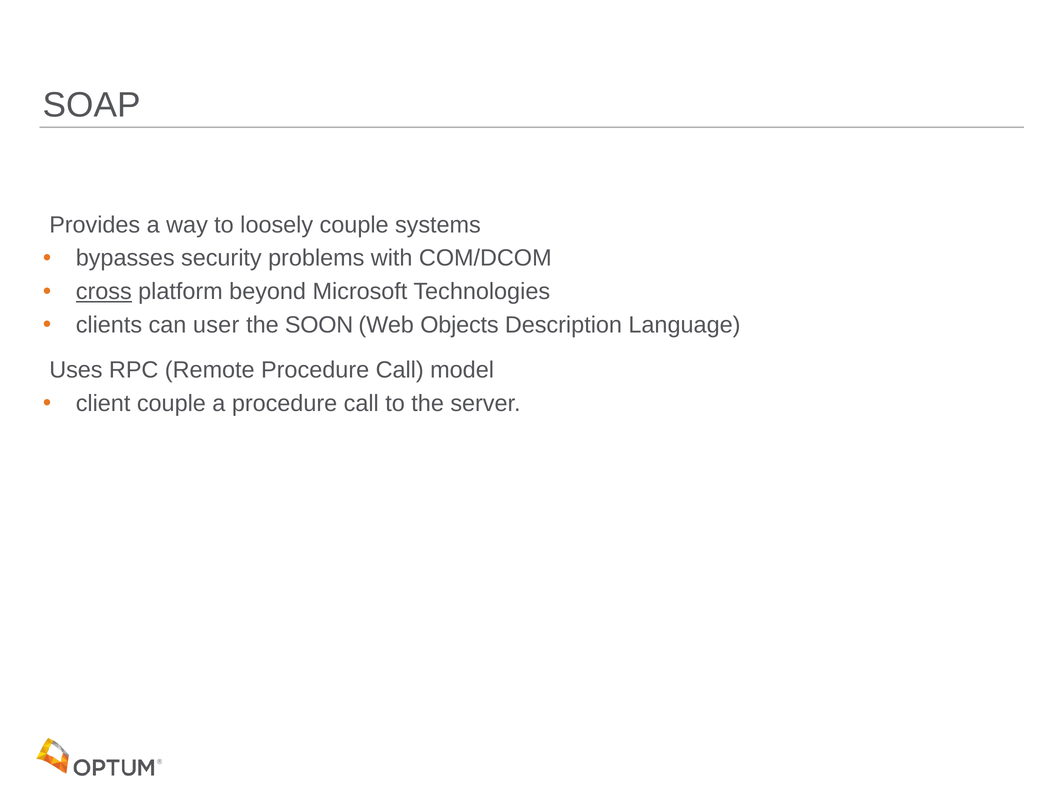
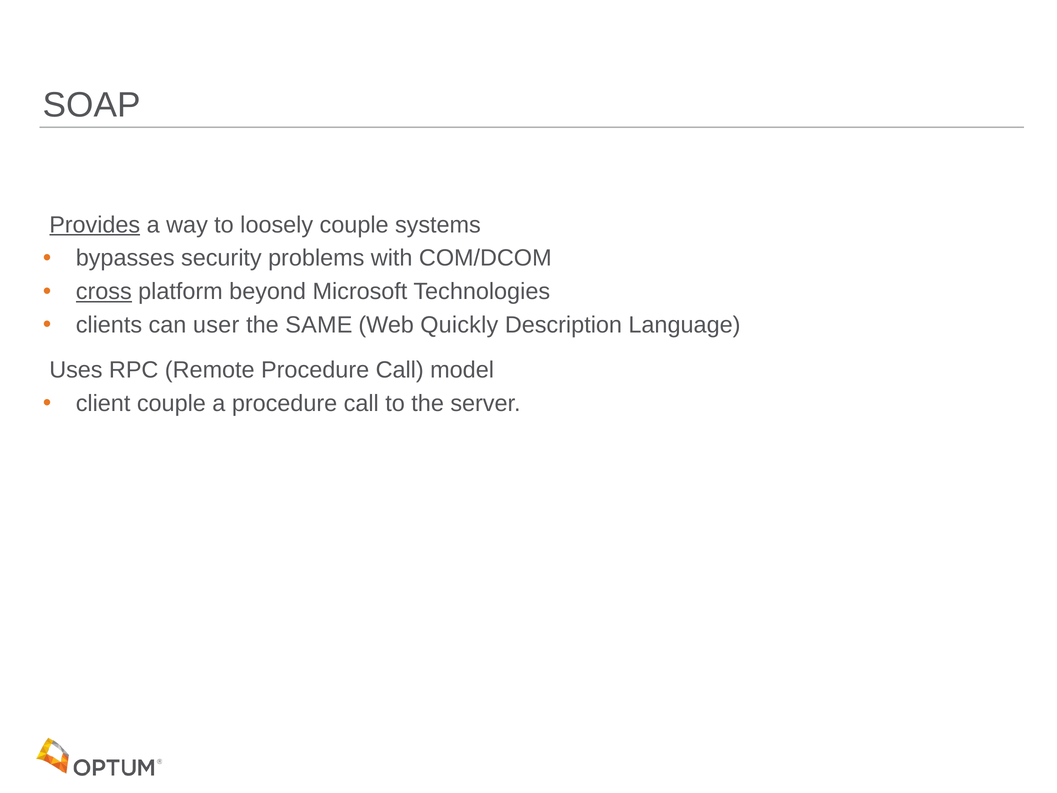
Provides underline: none -> present (95, 225)
SOON: SOON -> SAME (319, 325)
Objects: Objects -> Quickly (459, 325)
